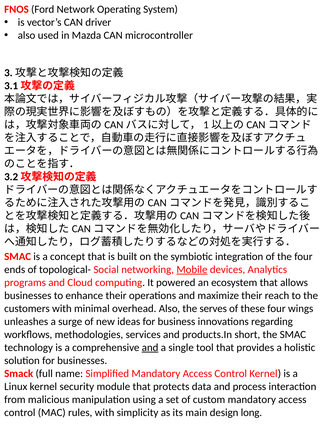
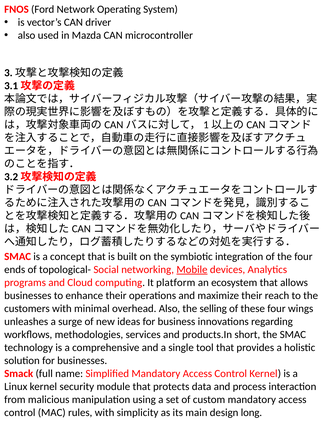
powered: powered -> platform (176, 283)
serves: serves -> selling (213, 309)
and underline: present -> none (150, 348)
